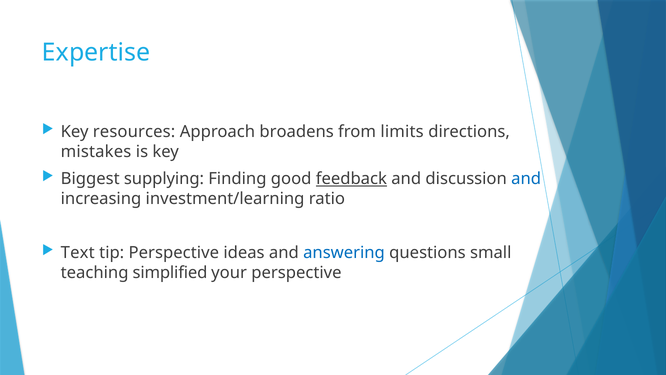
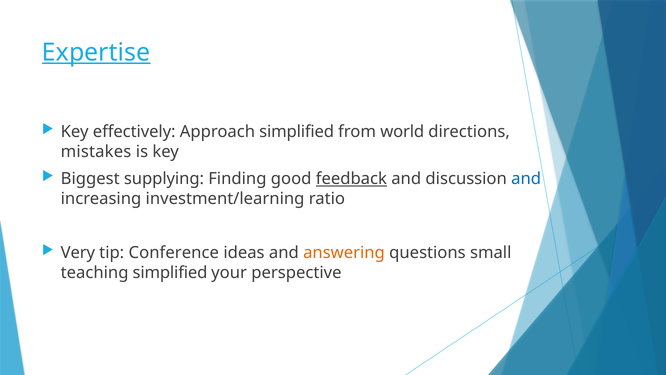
Expertise underline: none -> present (96, 53)
resources: resources -> effectively (134, 132)
Approach broadens: broadens -> simplified (297, 132)
limits: limits -> world (402, 132)
Text: Text -> Very (78, 252)
tip Perspective: Perspective -> Conference (174, 252)
answering colour: blue -> orange (344, 252)
